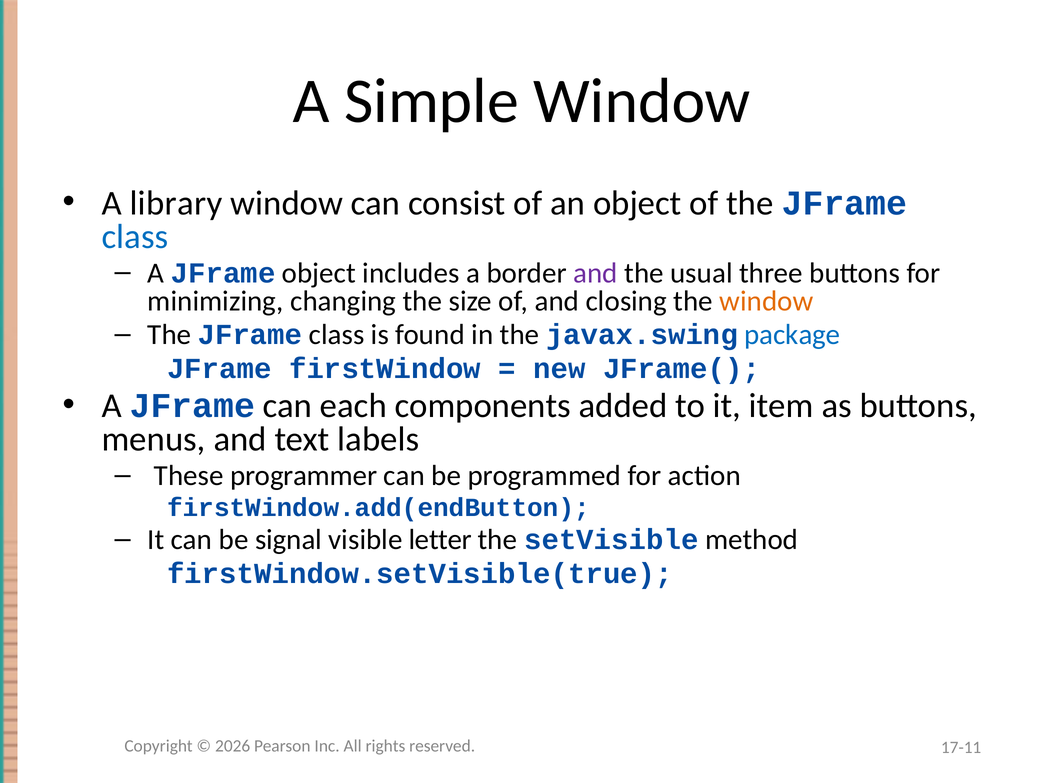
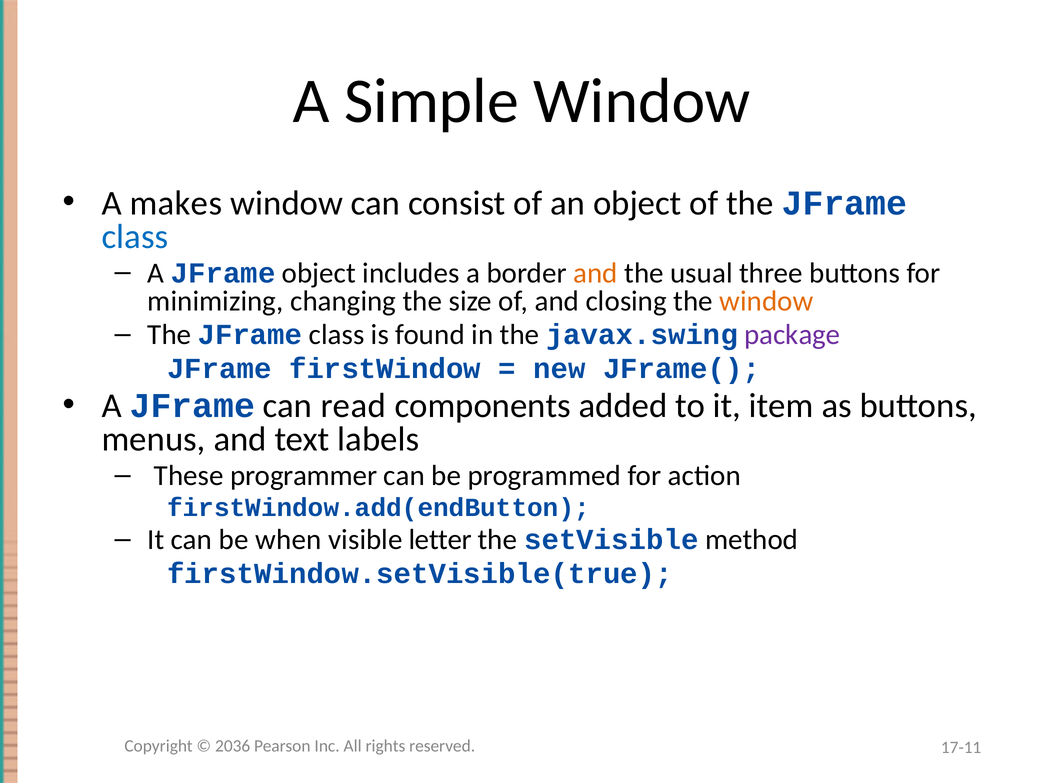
library: library -> makes (176, 203)
and colour: purple -> orange (595, 273)
package colour: blue -> purple (792, 335)
each: each -> read (353, 406)
signal: signal -> when (288, 540)
2026: 2026 -> 2036 (233, 746)
